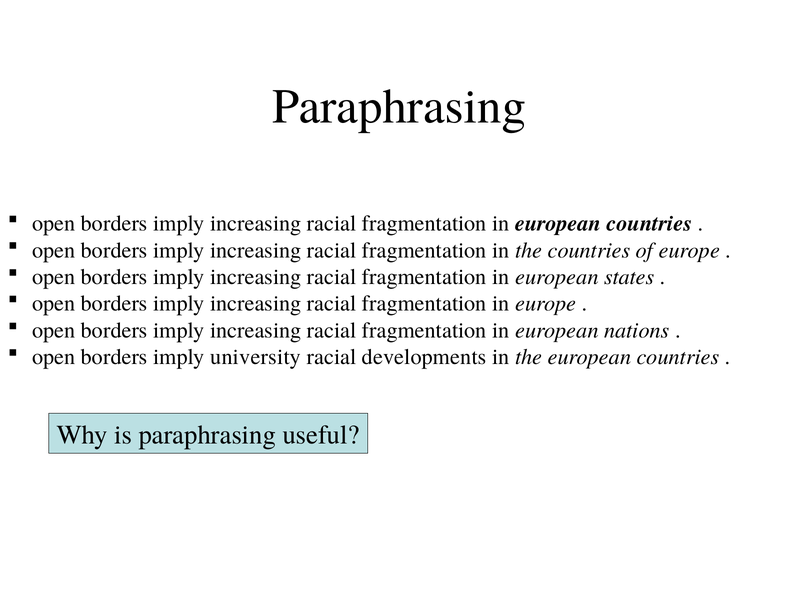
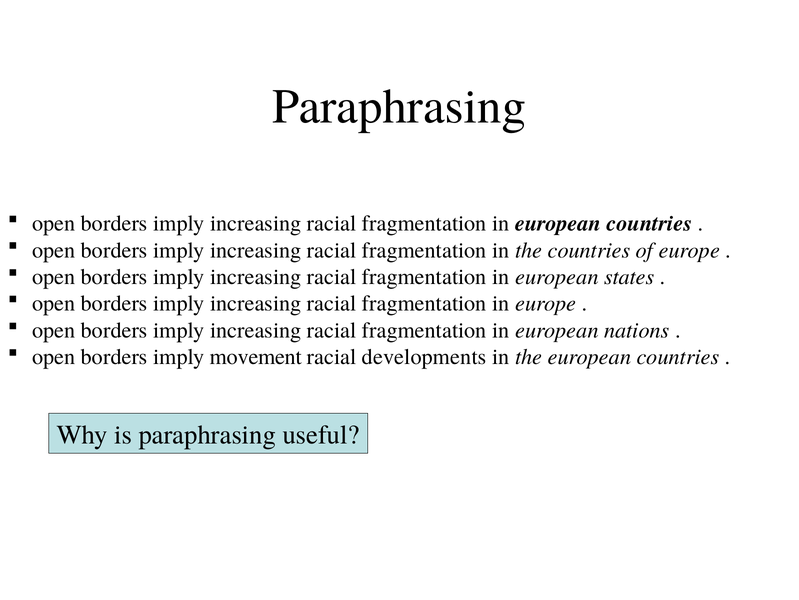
university: university -> movement (256, 356)
